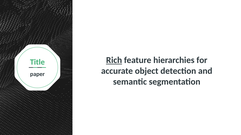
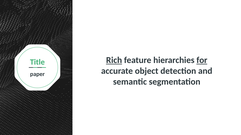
for underline: none -> present (202, 60)
